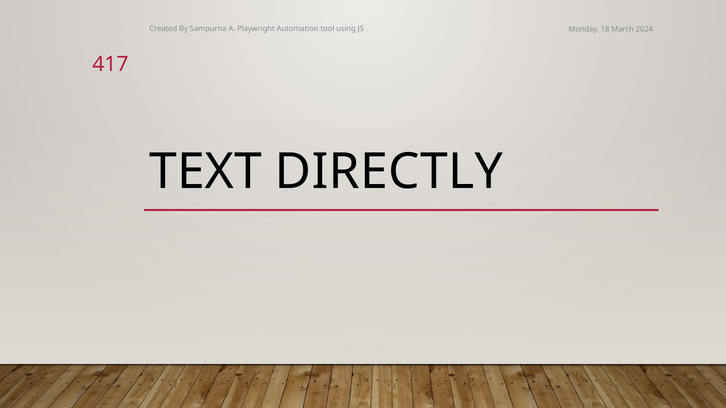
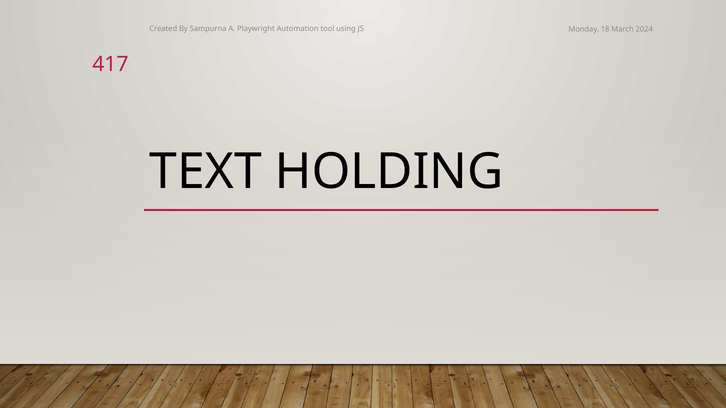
DIRECTLY: DIRECTLY -> HOLDING (389, 172)
